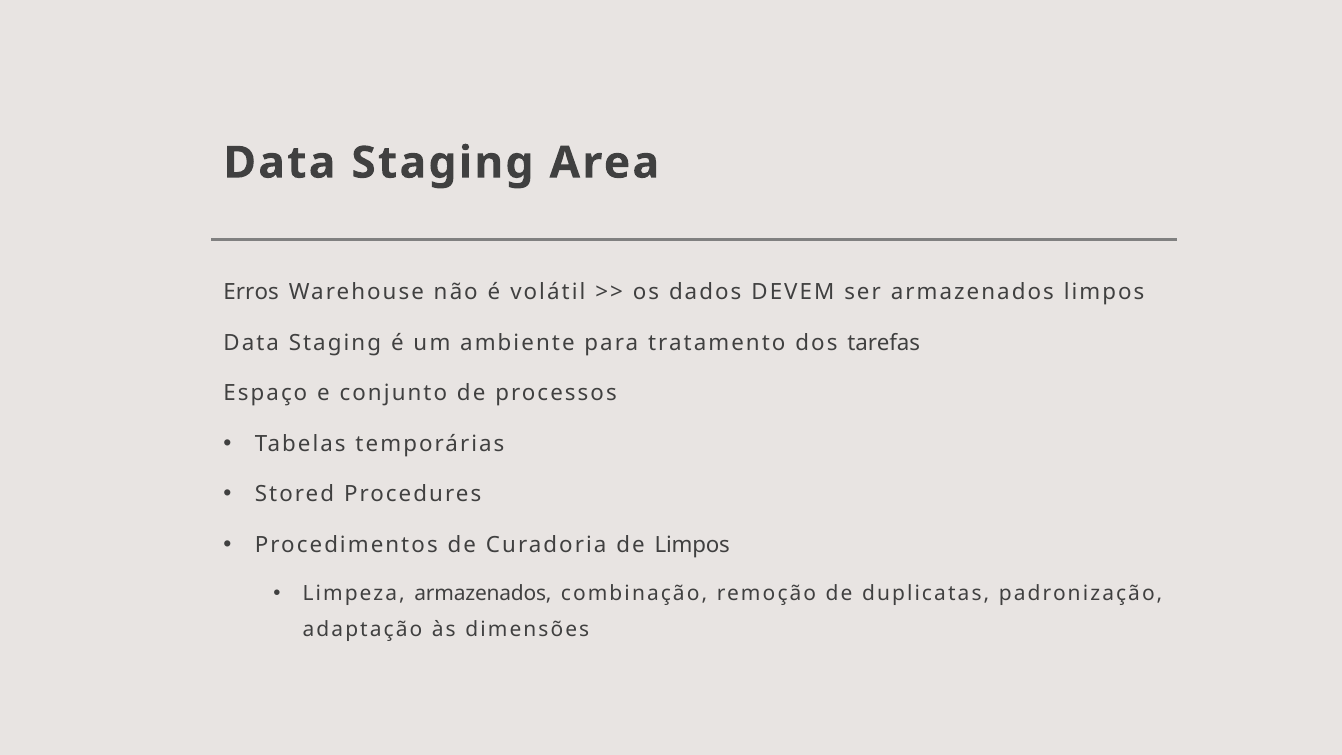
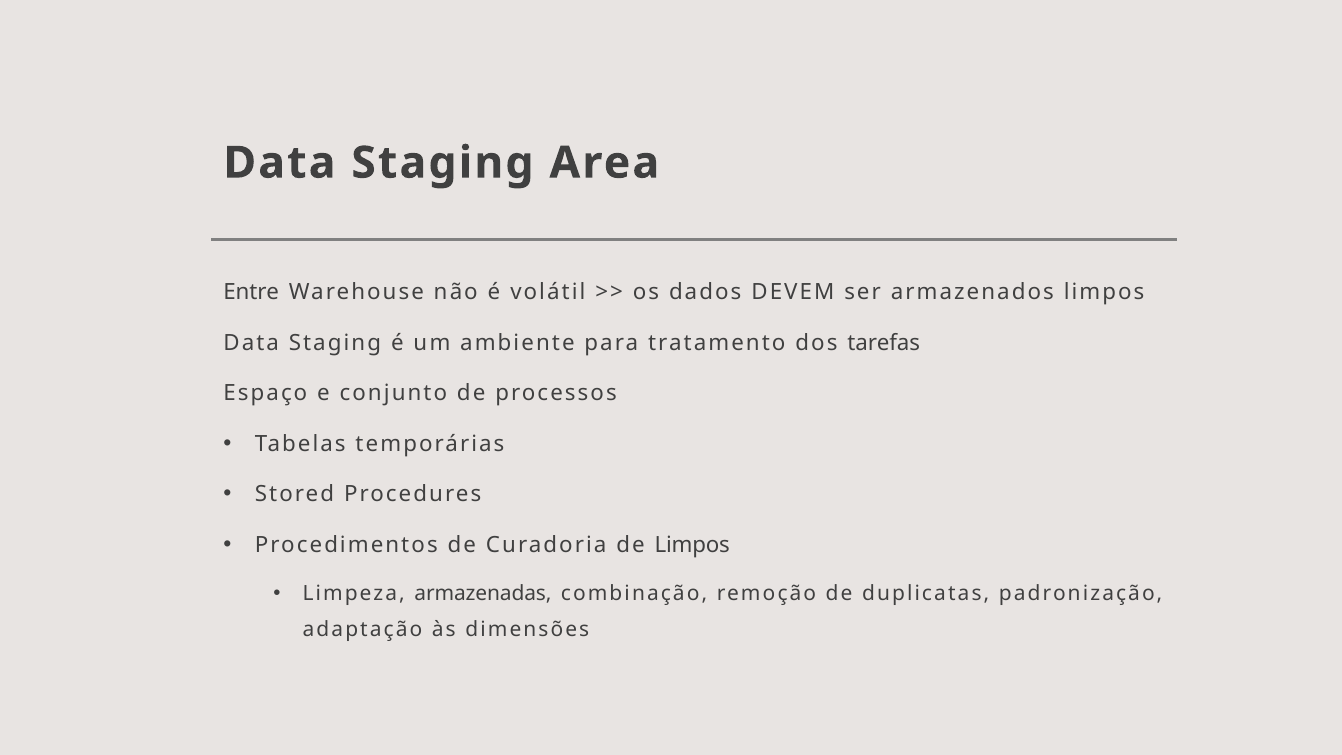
Erros: Erros -> Entre (251, 292)
Limpeza armazenados: armazenados -> armazenadas (483, 594)
